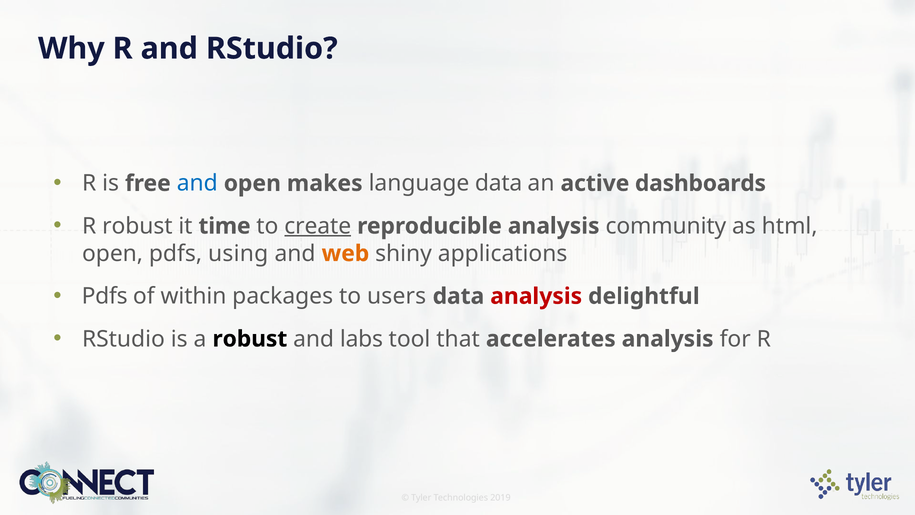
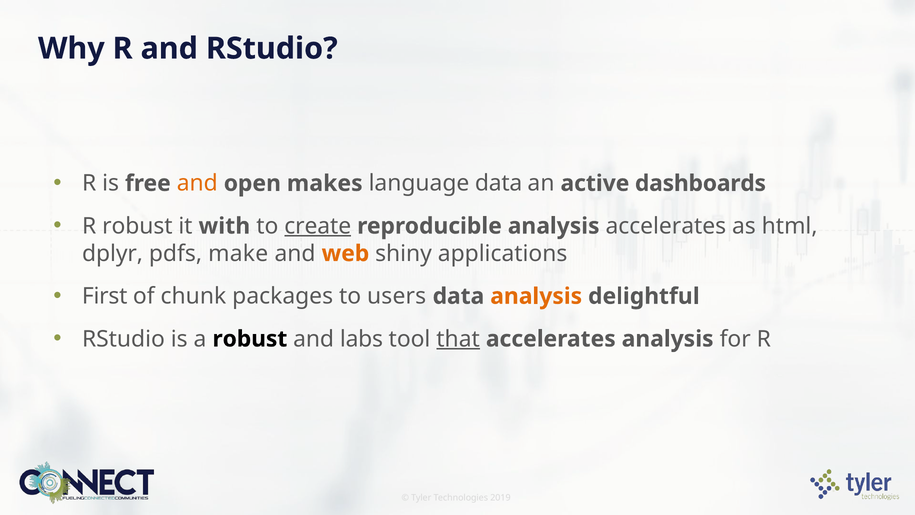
and colour: blue -> orange (197, 183)
time: time -> with (224, 226)
analysis community: community -> accelerates (666, 226)
open: open -> dplyr (113, 253)
using: using -> make (238, 253)
Pdfs: Pdfs -> First (105, 296)
within: within -> chunk (193, 296)
analysis colour: red -> orange (536, 296)
that underline: none -> present (458, 339)
